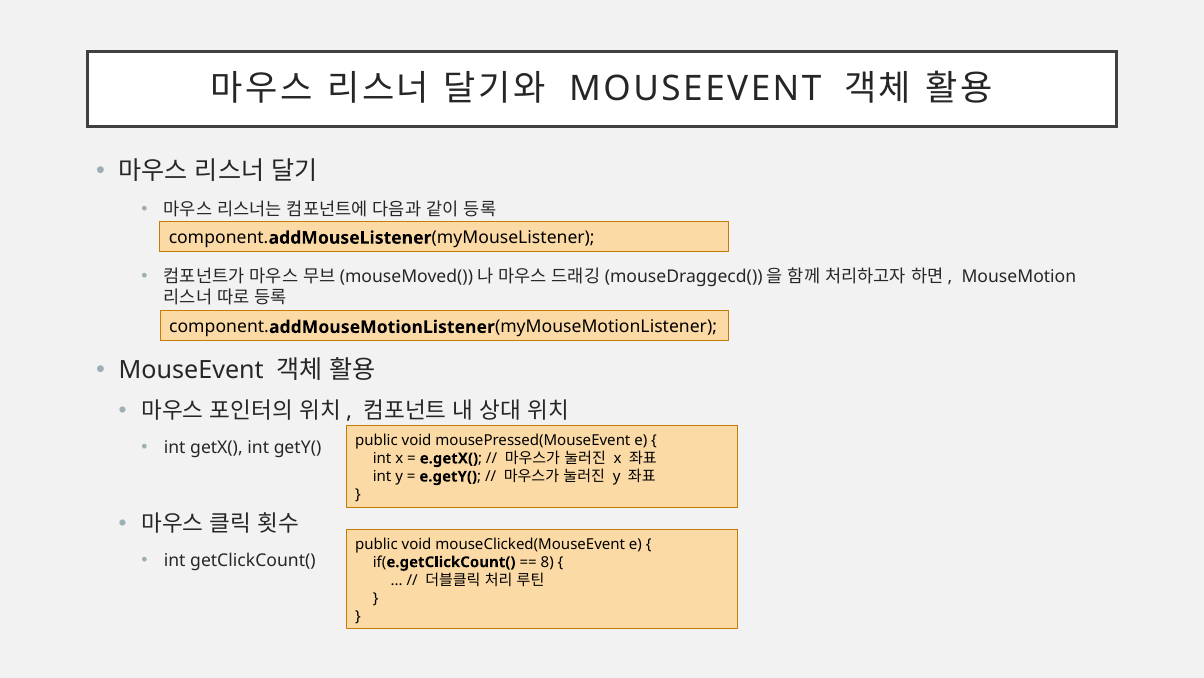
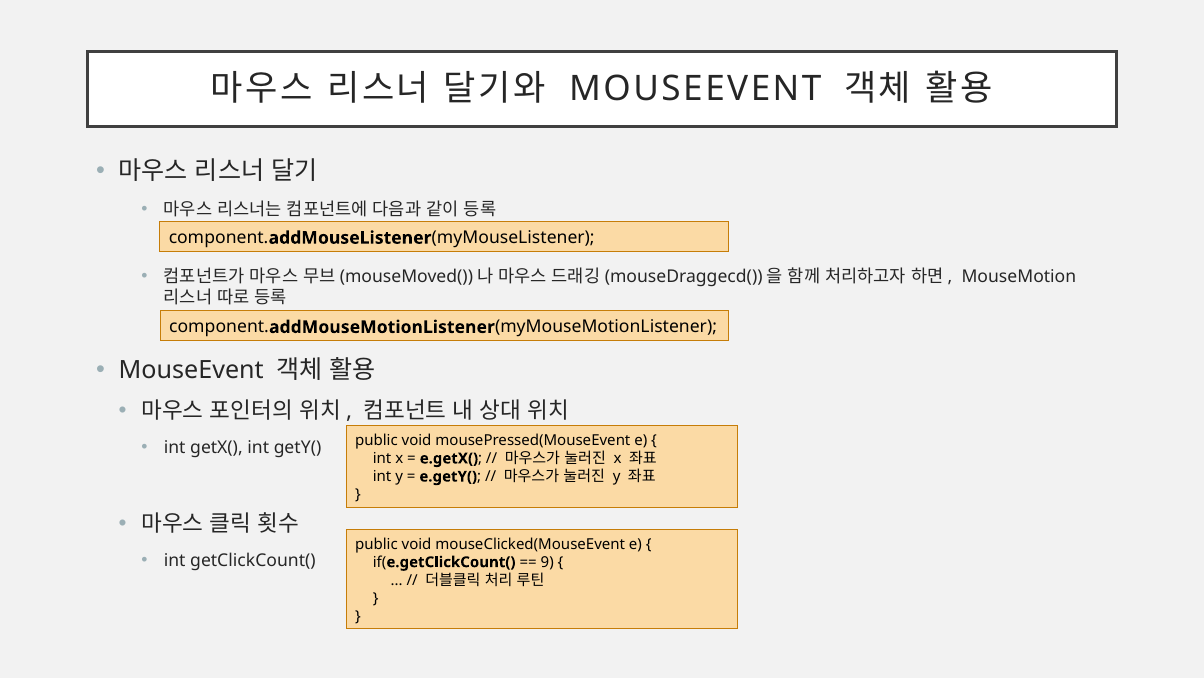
8: 8 -> 9 (547, 562)
